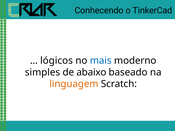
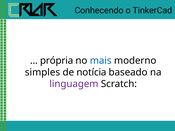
lógicos: lógicos -> própria (57, 61)
abaixo: abaixo -> notícia (91, 72)
linguagem colour: orange -> purple (74, 84)
